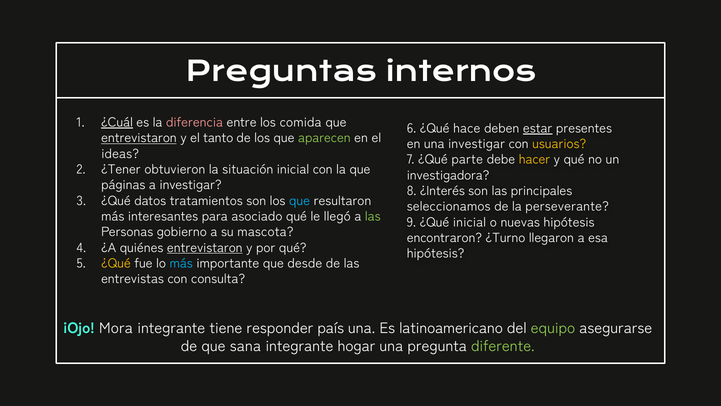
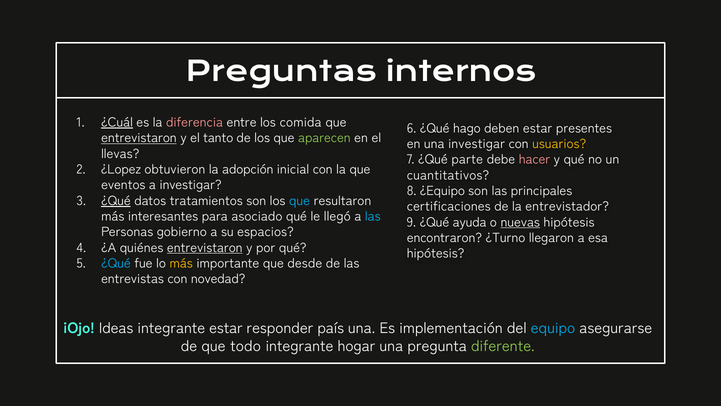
hace: hace -> hago (467, 128)
estar underline: present -> none (538, 128)
ideas: ideas -> llevas (120, 154)
hacer colour: yellow -> pink (535, 159)
¿Tener: ¿Tener -> ¿Lopez (121, 169)
situación: situación -> adopción (248, 169)
investigadora: investigadora -> cuantitativos (448, 175)
páginas: páginas -> eventos (123, 185)
¿Interés: ¿Interés -> ¿Equipo (442, 191)
¿Qué underline: none -> present (116, 201)
seleccionamos: seleccionamos -> certificaciones (449, 206)
perseverante: perseverante -> entrevistador (567, 206)
las colour: light green -> light blue (373, 216)
¿Qué inicial: inicial -> ayuda (470, 222)
nuevas underline: none -> present (520, 222)
mascota: mascota -> espacios (265, 232)
¿Qué colour: yellow -> light blue (116, 263)
más colour: light blue -> yellow (181, 263)
consulta: consulta -> novedad (218, 279)
Mora: Mora -> Ideas (116, 328)
integrante tiene: tiene -> estar (226, 328)
latinoamericano: latinoamericano -> implementación (451, 328)
equipo colour: light green -> light blue (553, 328)
sana: sana -> todo (245, 346)
